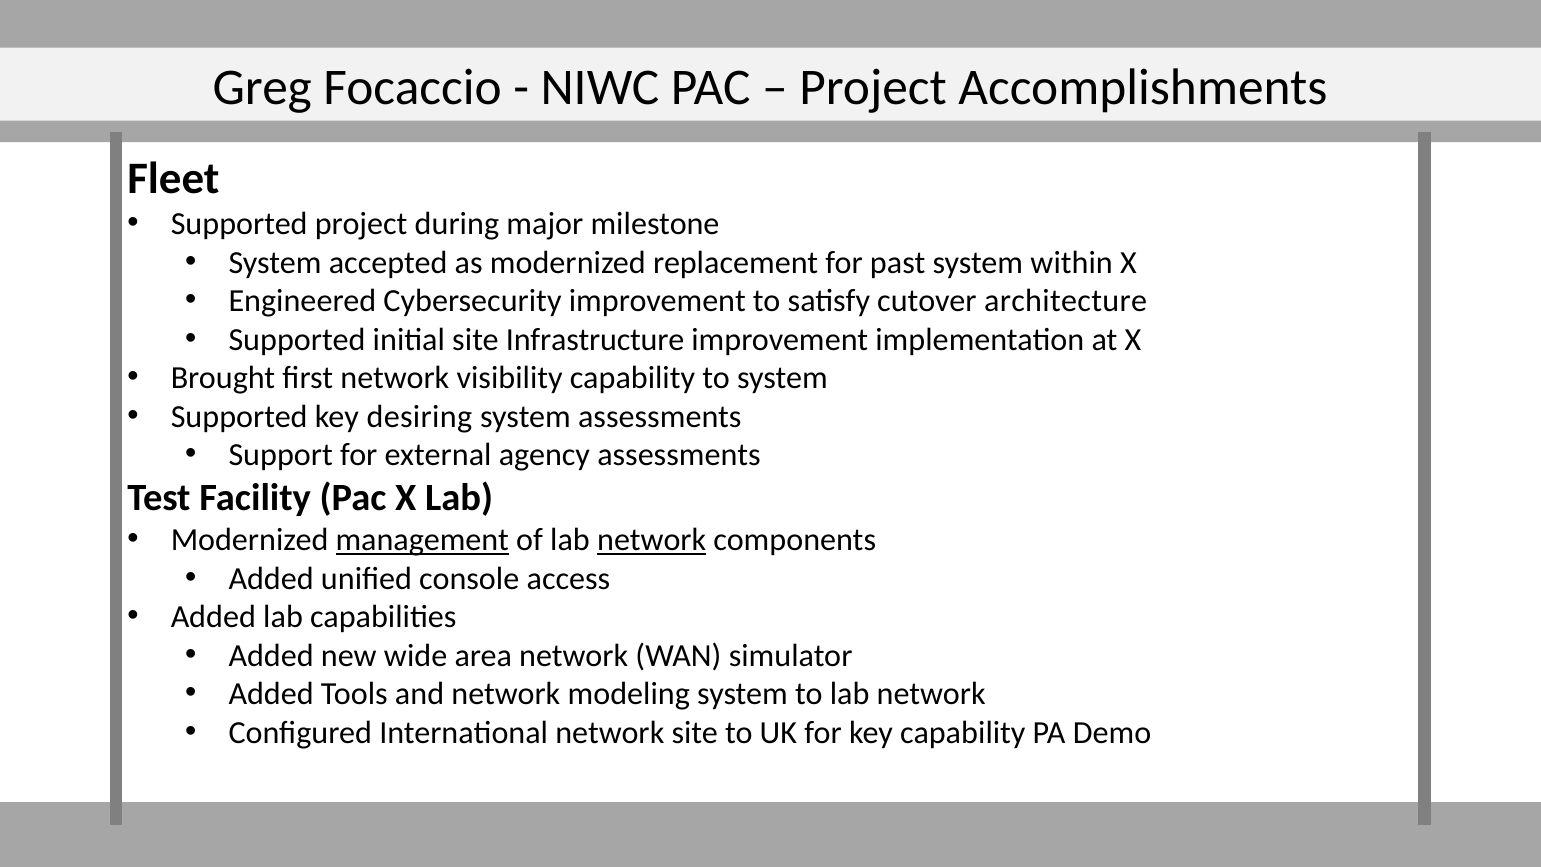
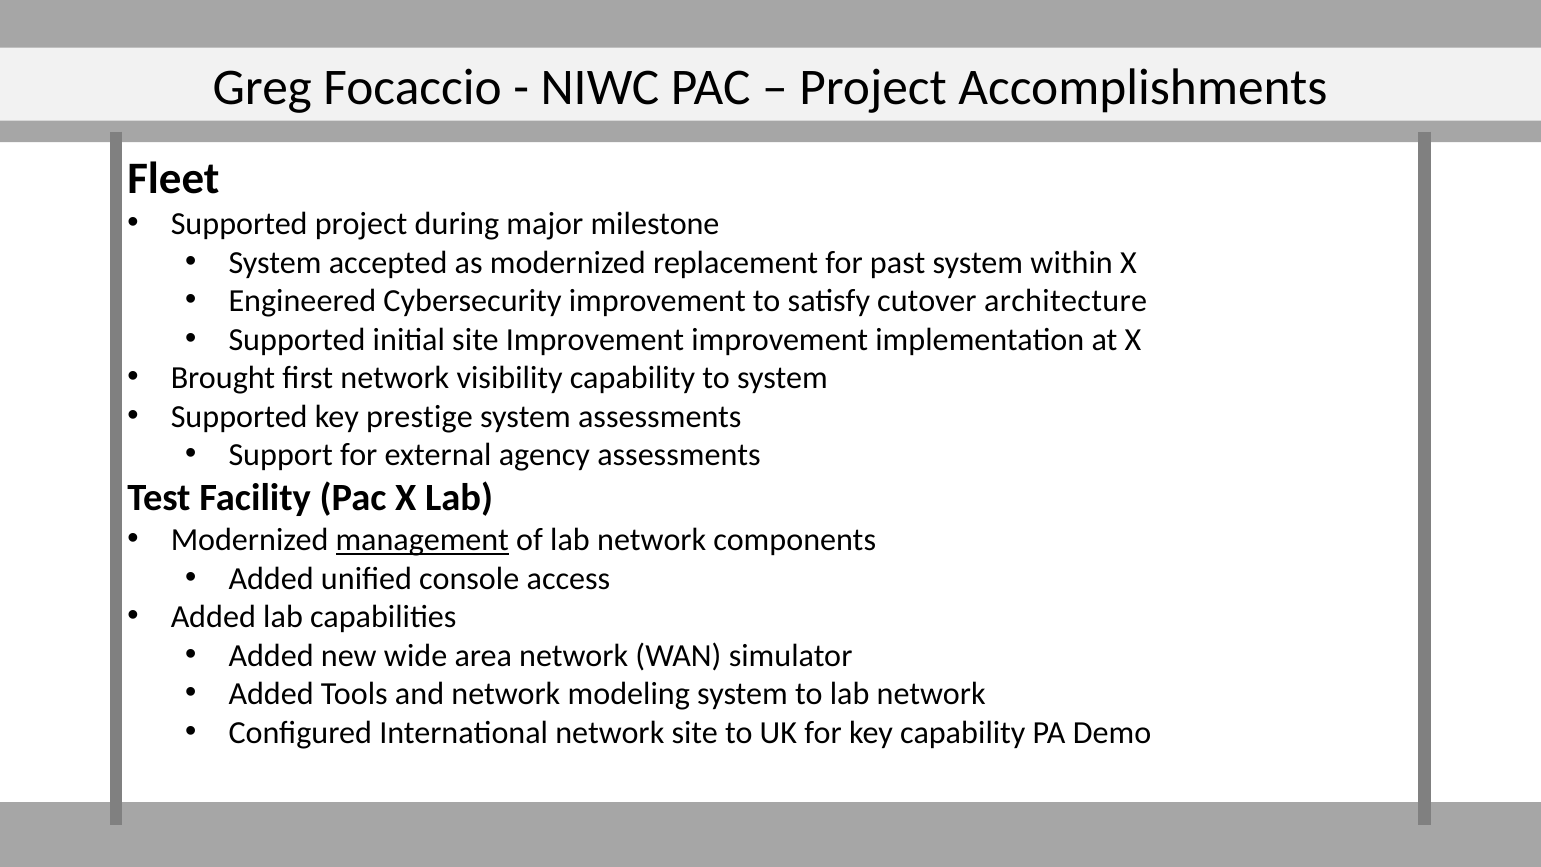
site Infrastructure: Infrastructure -> Improvement (595, 339)
desiring: desiring -> prestige (419, 417)
network underline: present -> none (652, 540)
